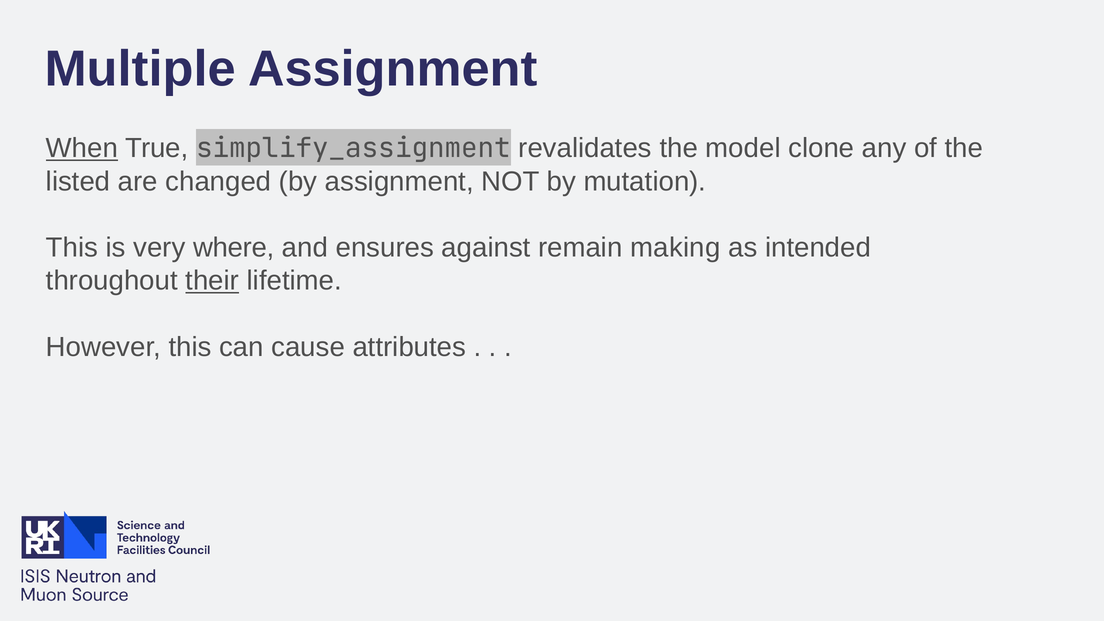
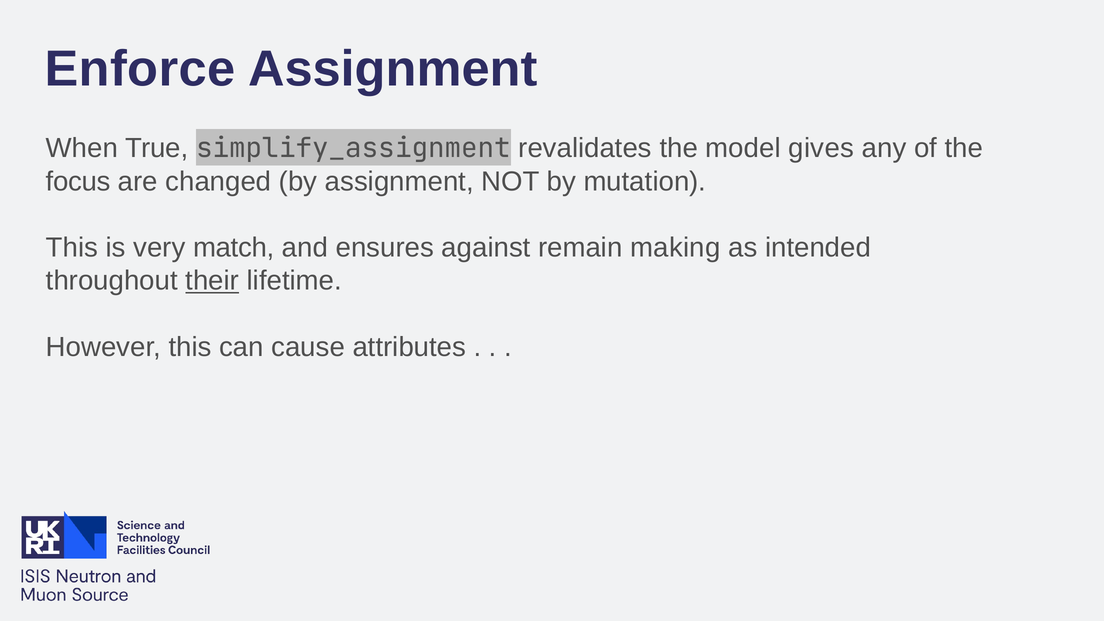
Multiple: Multiple -> Enforce (140, 69)
When underline: present -> none (82, 148)
clone: clone -> gives (821, 148)
listed: listed -> focus (78, 181)
where: where -> match (234, 248)
